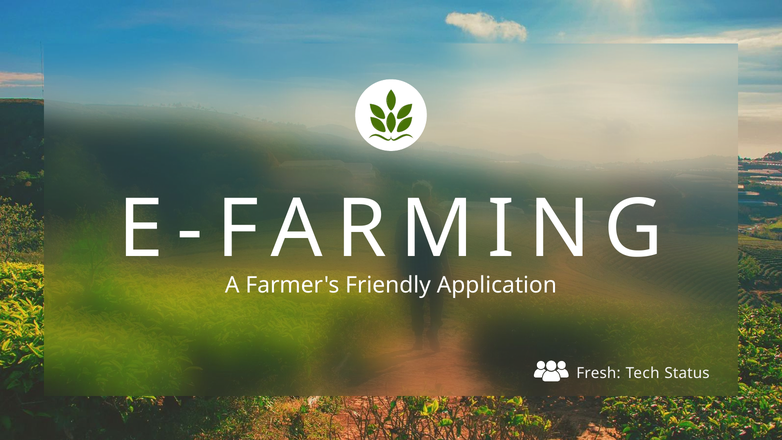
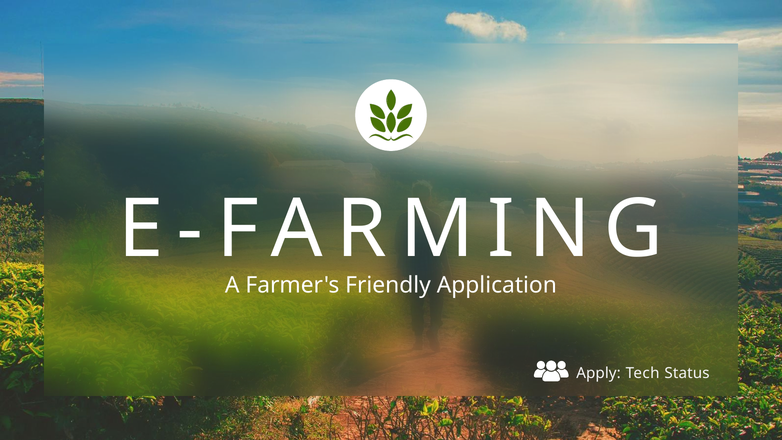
Fresh: Fresh -> Apply (599, 373)
